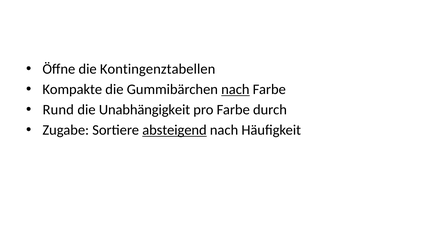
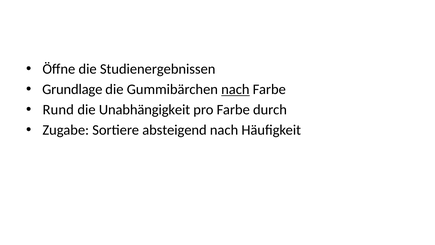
Kontingenztabellen: Kontingenztabellen -> Studienergebnissen (158, 69)
Kompakte: Kompakte -> Grundlage (72, 89)
absteigend underline: present -> none (174, 130)
